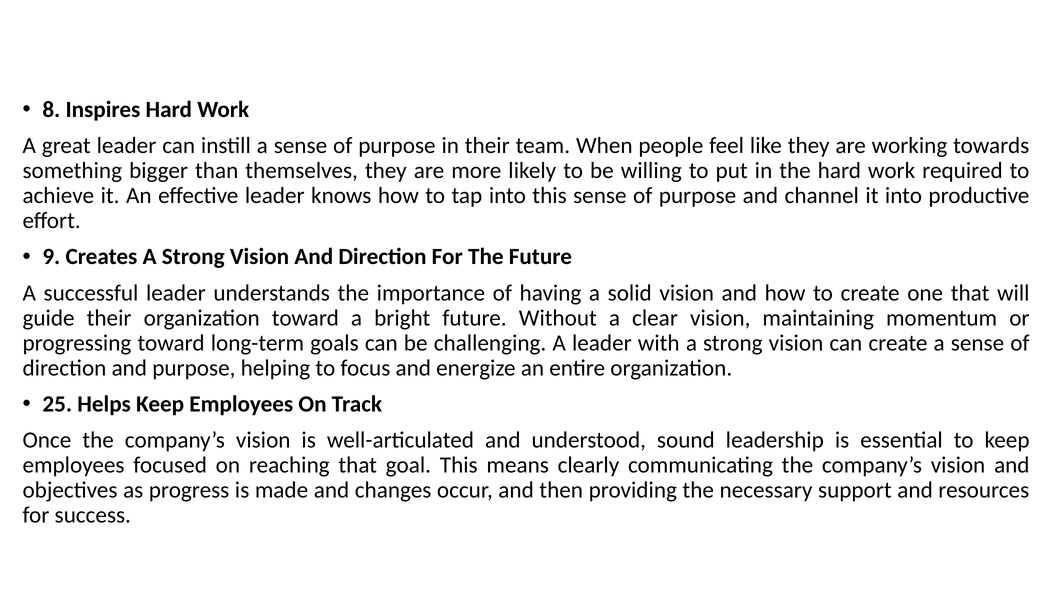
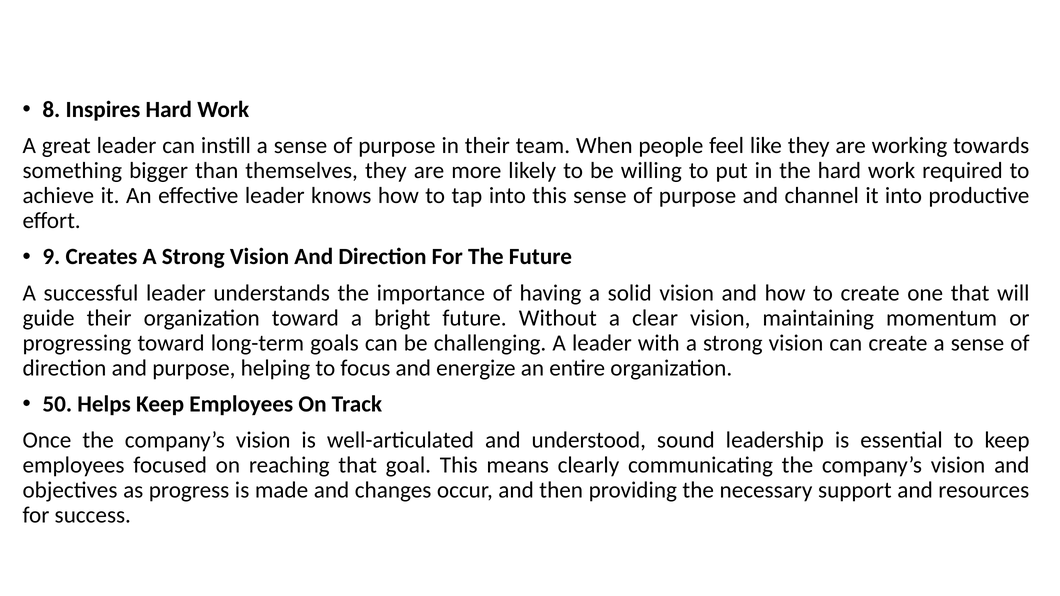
25: 25 -> 50 (57, 404)
